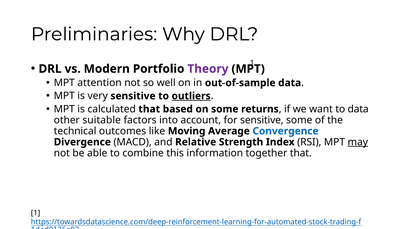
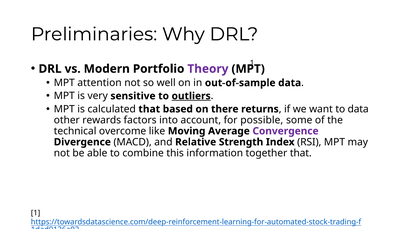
on some: some -> there (225, 109)
suitable: suitable -> rewards (102, 120)
for sensitive: sensitive -> possible (262, 120)
outcomes: outcomes -> overcome (123, 131)
Convergence colour: blue -> purple (286, 131)
may underline: present -> none (358, 142)
